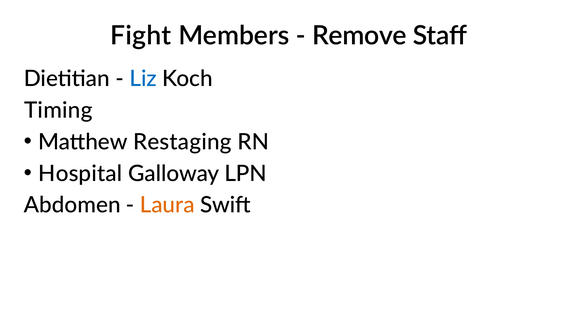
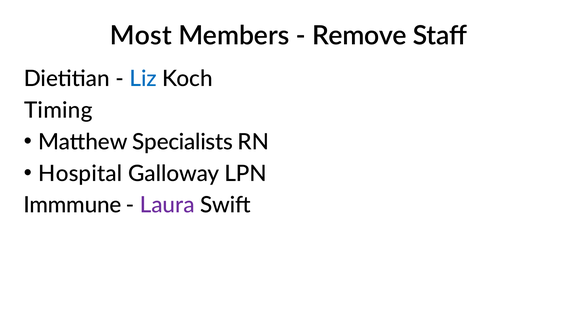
Fight: Fight -> Most (141, 36)
Restaging: Restaging -> Specialists (183, 142)
Abdomen: Abdomen -> Immmune (72, 205)
Laura colour: orange -> purple (167, 205)
